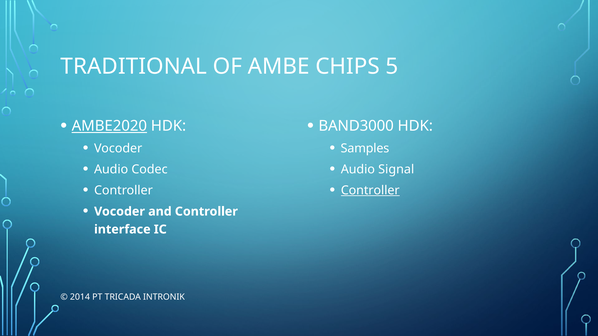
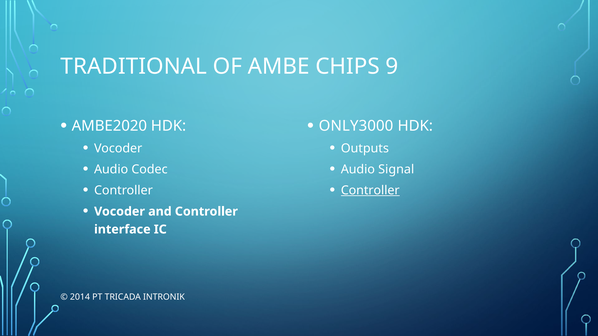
5: 5 -> 9 (392, 66)
AMBE2020 underline: present -> none (109, 126)
BAND3000: BAND3000 -> ONLY3000 (356, 126)
Samples: Samples -> Outputs (365, 149)
